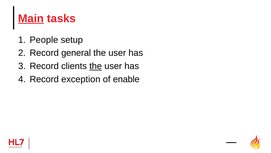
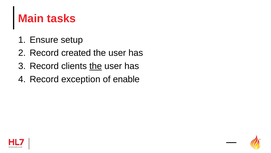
Main underline: present -> none (31, 18)
People: People -> Ensure (44, 40)
general: general -> created (76, 53)
